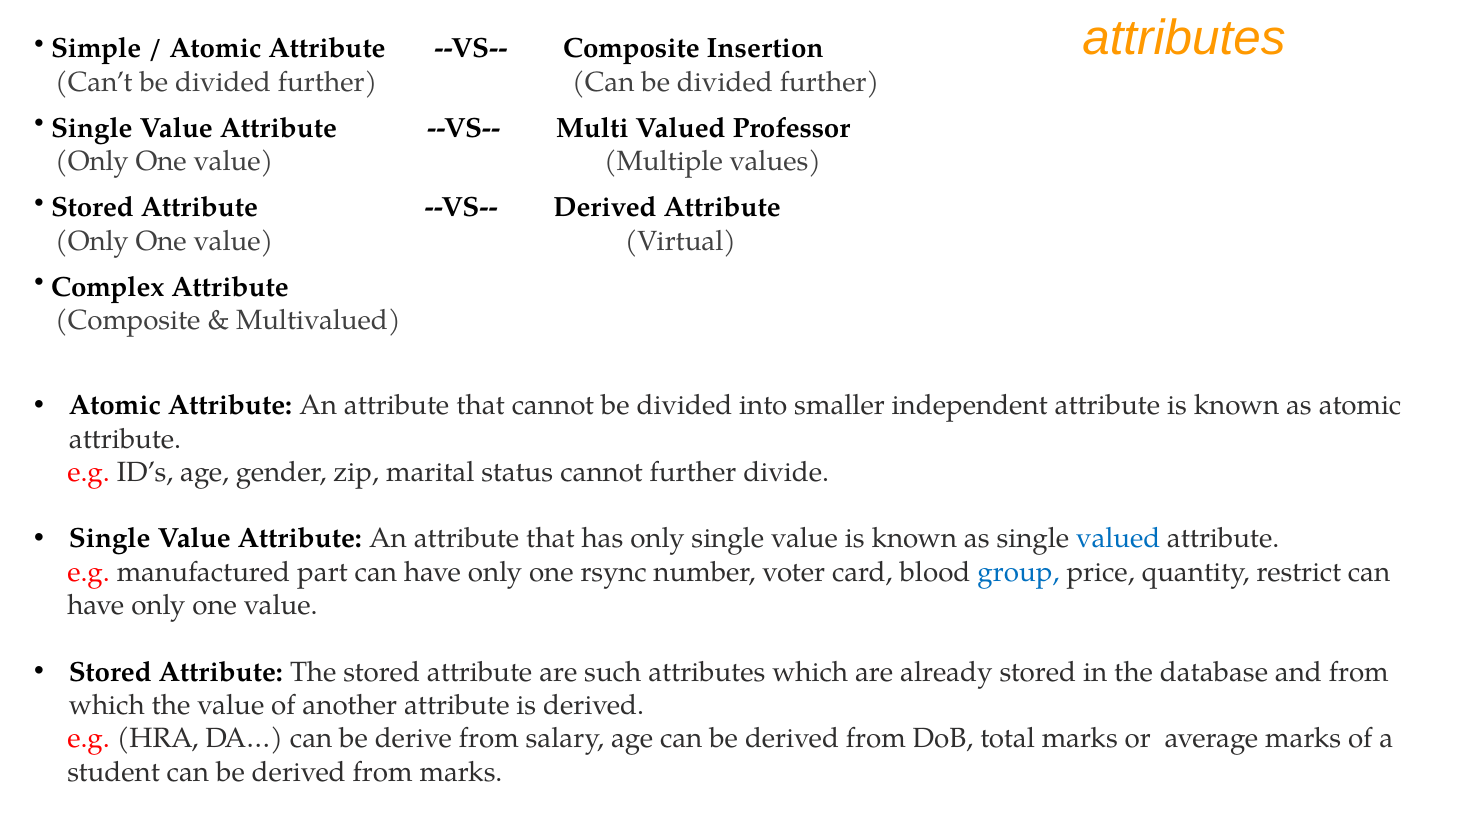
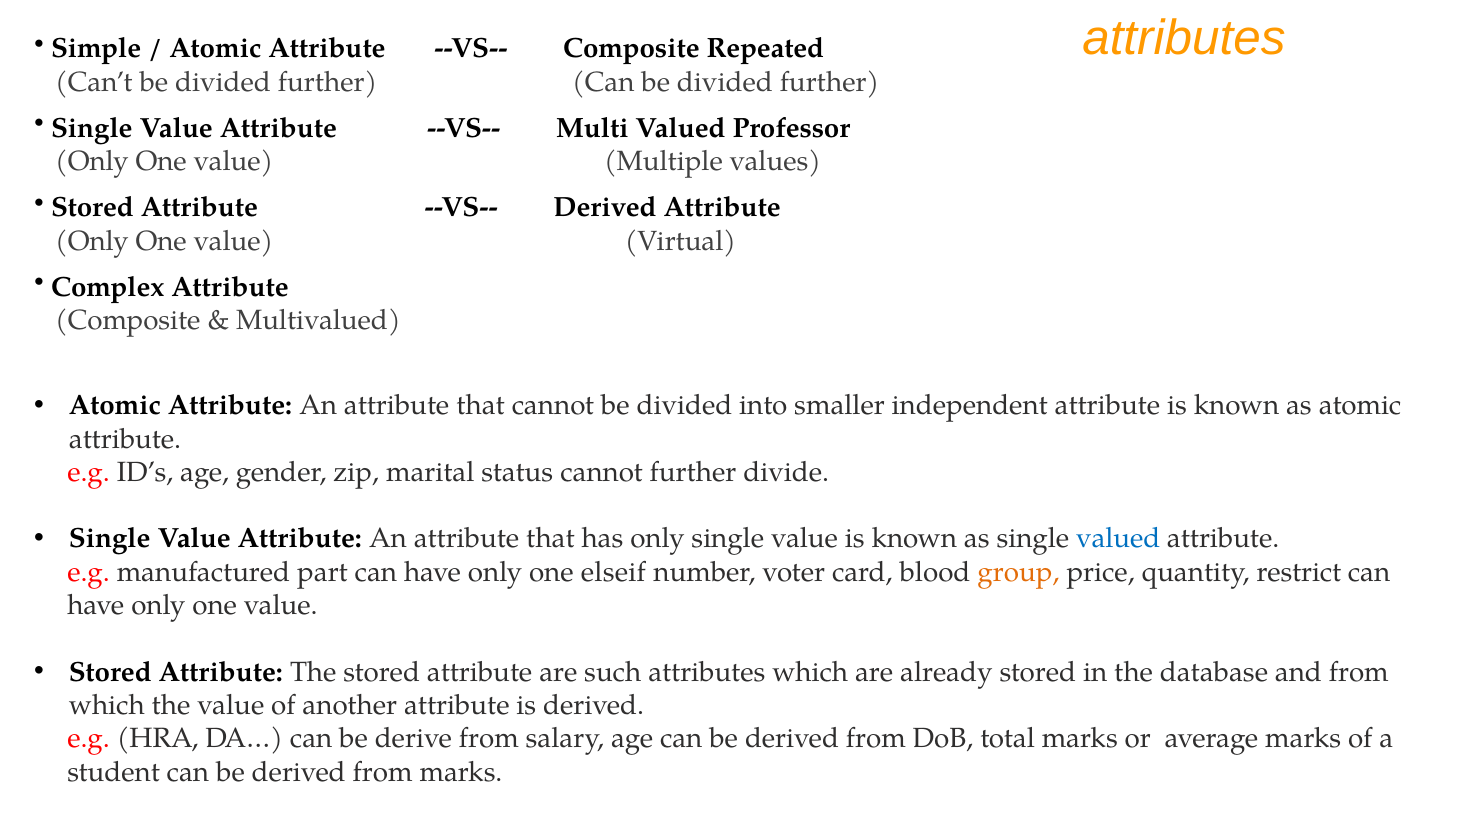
Insertion: Insertion -> Repeated (765, 49)
rsync: rsync -> elseif (613, 573)
group colour: blue -> orange (1018, 573)
